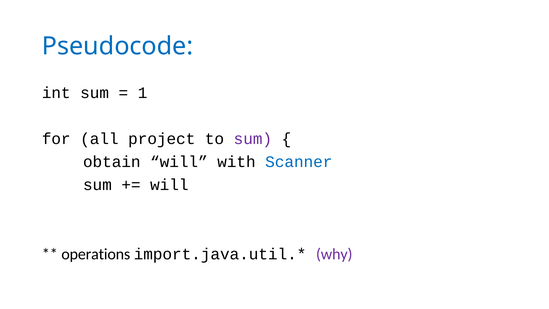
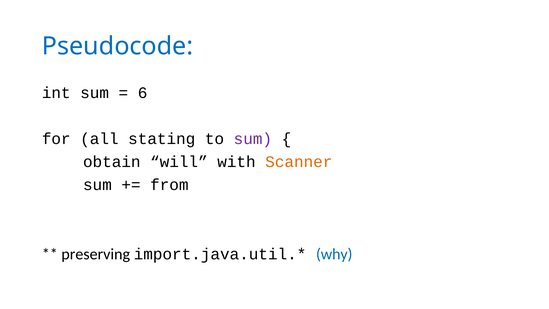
1: 1 -> 6 (143, 93)
project: project -> stating (162, 139)
Scanner colour: blue -> orange (299, 162)
will: will -> from (169, 185)
operations: operations -> preserving (96, 254)
why colour: purple -> blue (334, 254)
